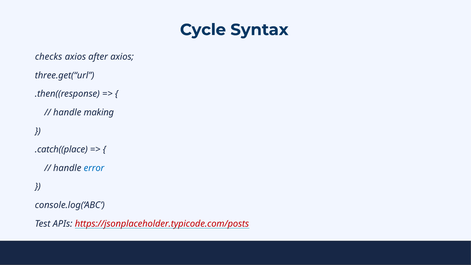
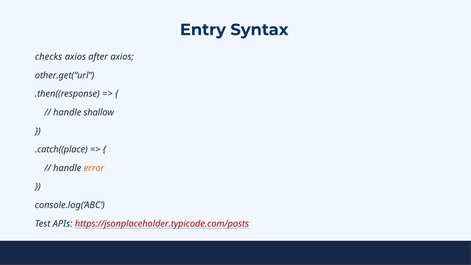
Cycle: Cycle -> Entry (203, 30)
three.get(“url: three.get(“url -> other.get(“url (65, 75)
making: making -> shallow (99, 112)
error colour: blue -> orange (94, 168)
